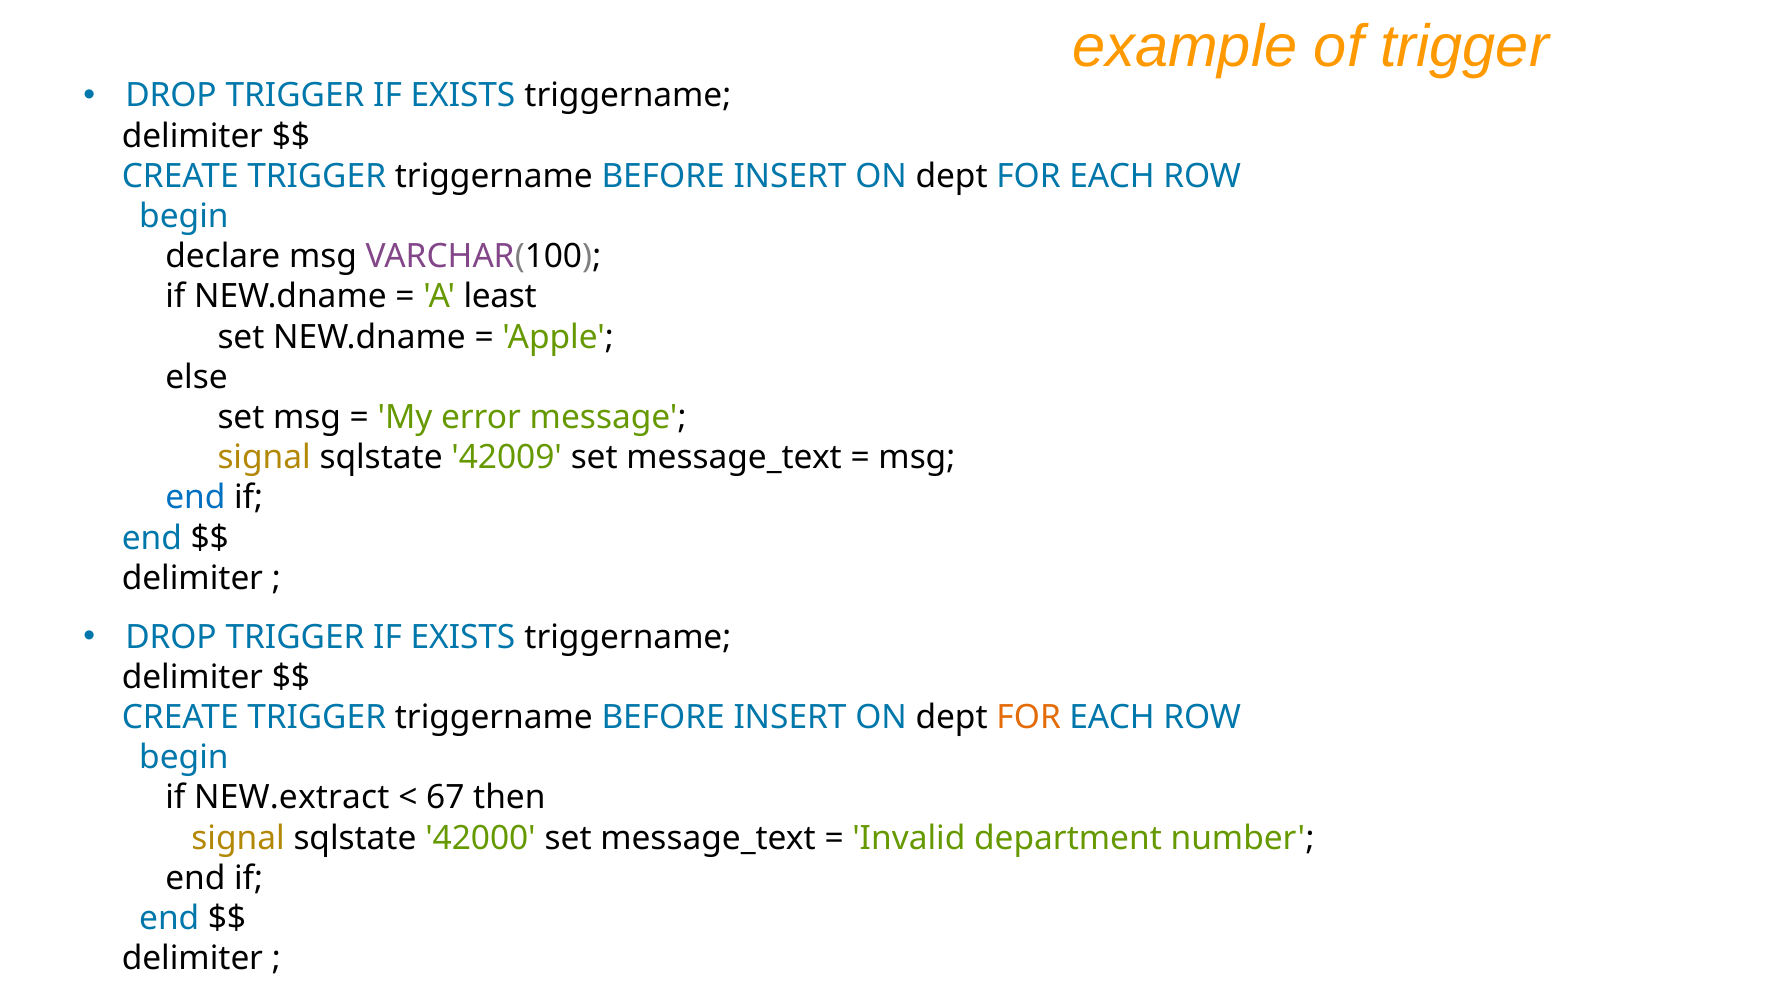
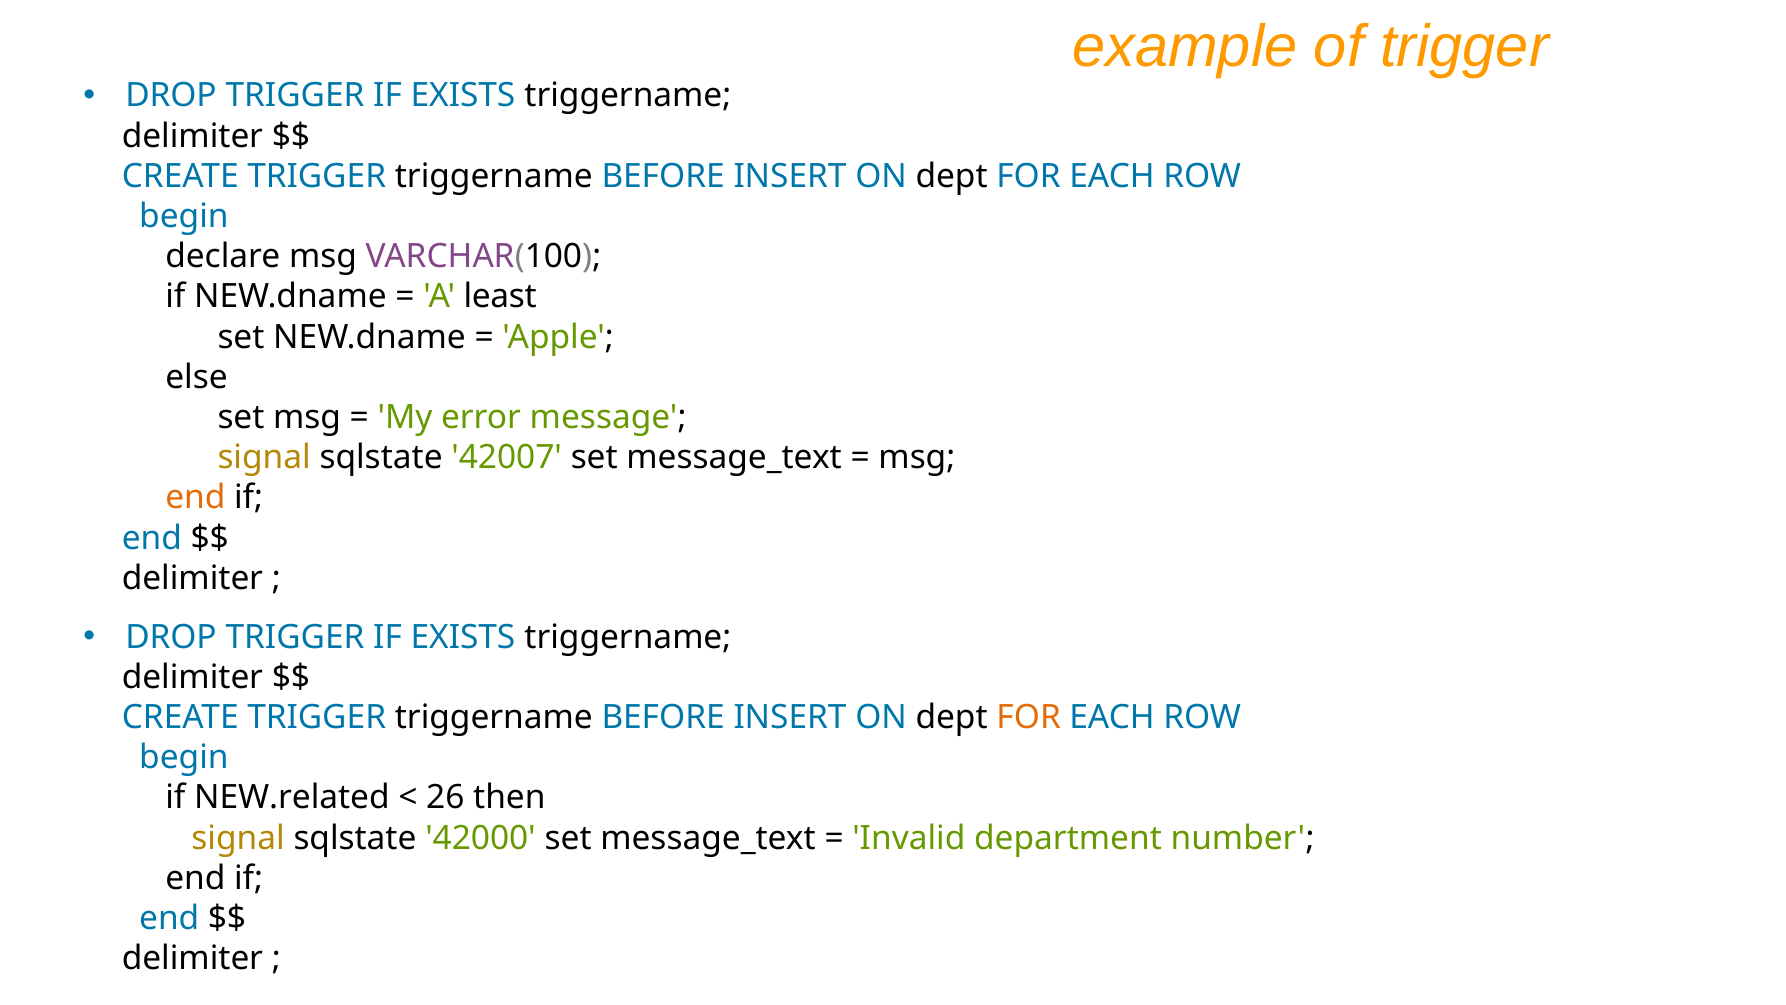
42009: 42009 -> 42007 (507, 457)
end colour: blue -> orange (195, 498)
NEW.extract: NEW.extract -> NEW.related (292, 797)
67: 67 -> 26 (445, 797)
